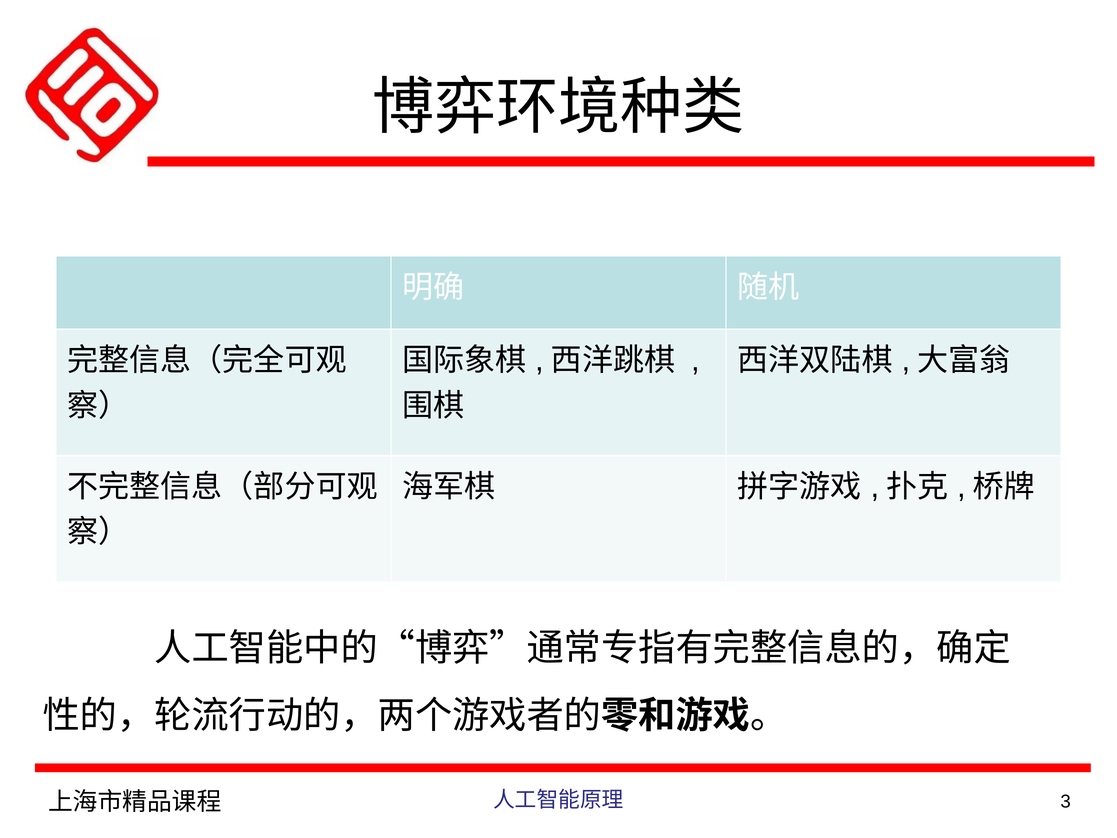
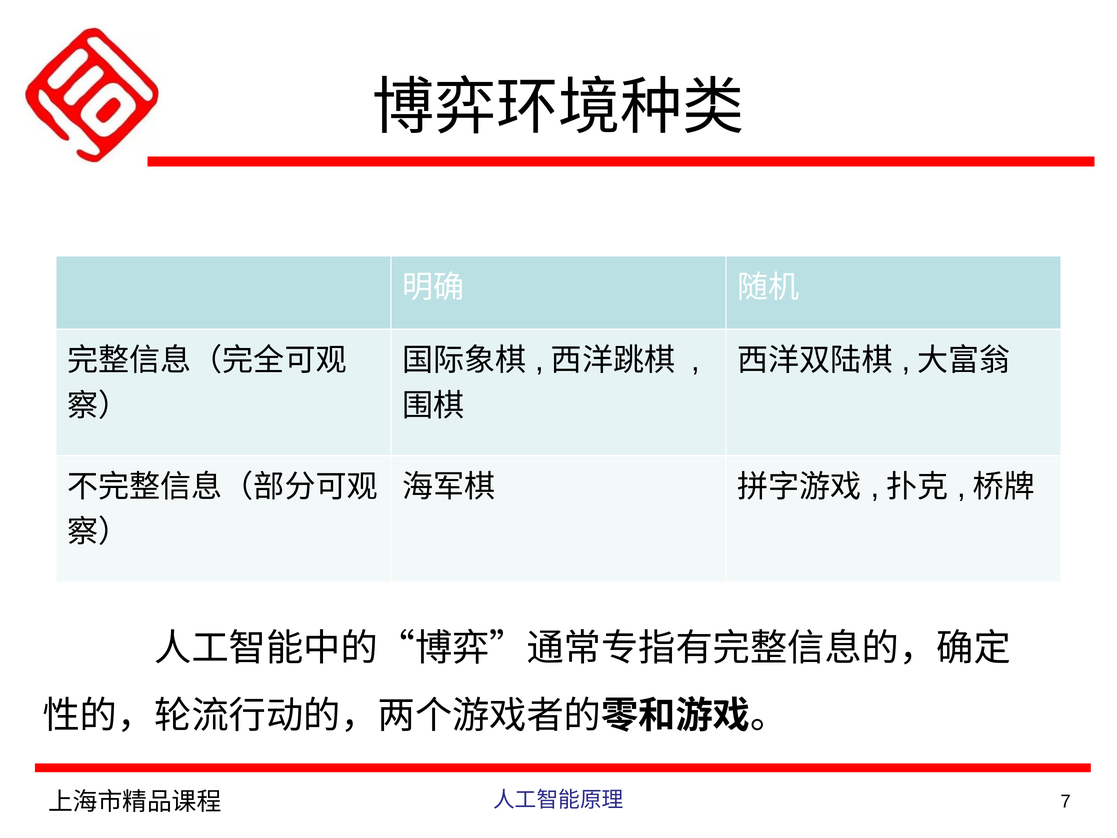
3: 3 -> 7 (1066, 801)
